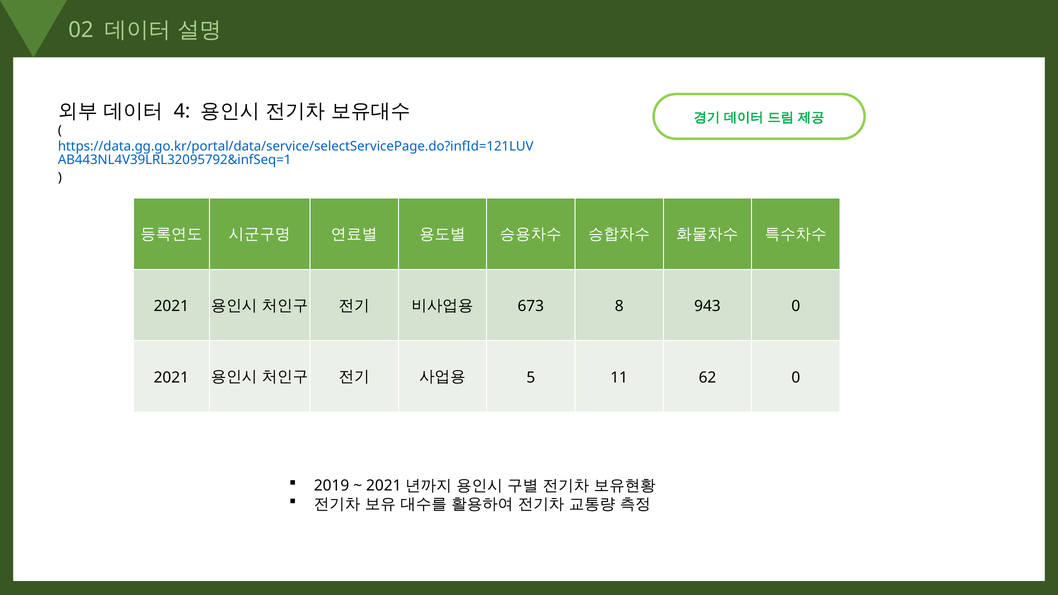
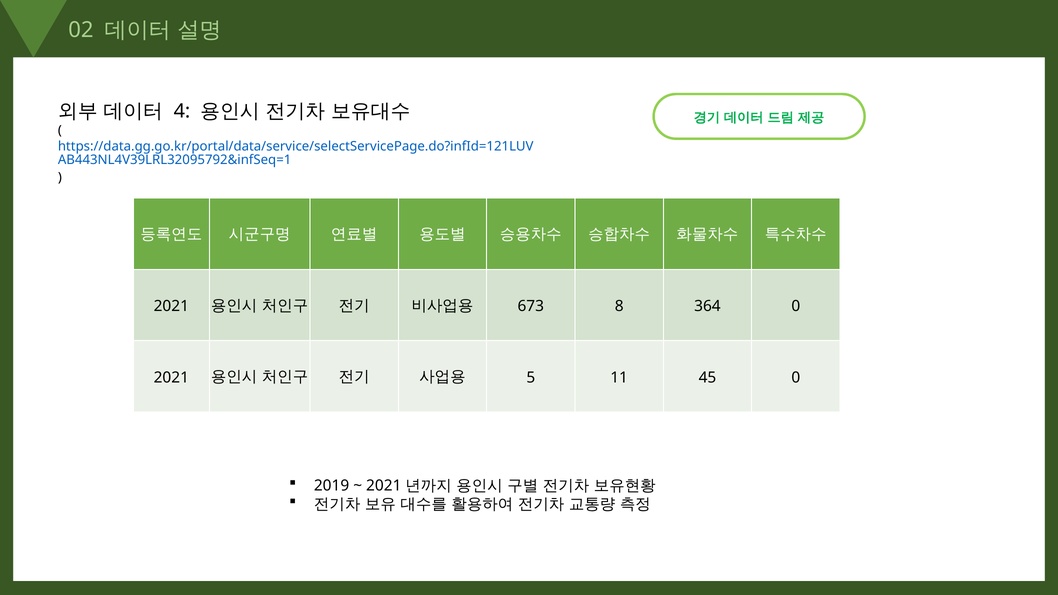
943: 943 -> 364 (707, 306)
62: 62 -> 45 (707, 378)
